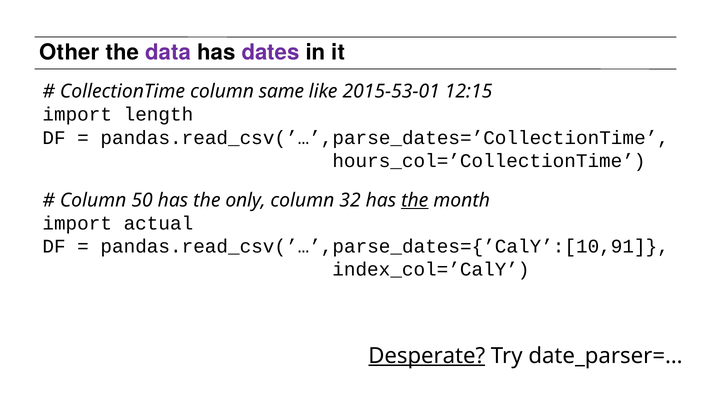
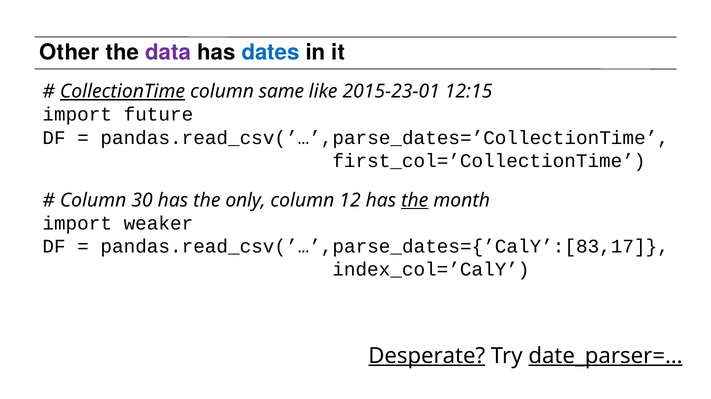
dates colour: purple -> blue (270, 53)
CollectionTime underline: none -> present (123, 91)
2015-53-01: 2015-53-01 -> 2015-23-01 (391, 91)
length: length -> future (158, 115)
hours_col=’CollectionTime: hours_col=’CollectionTime -> first_col=’CollectionTime (489, 161)
50: 50 -> 30 (142, 200)
32: 32 -> 12 (350, 200)
actual: actual -> weaker (158, 223)
pandas.read_csv(’…’,parse_dates={’CalY’:[10,91: pandas.read_csv(’…’,parse_dates={’CalY’:[10,91 -> pandas.read_csv(’…’,parse_dates={’CalY’:[83,17 (385, 247)
date_parser=… underline: none -> present (606, 356)
